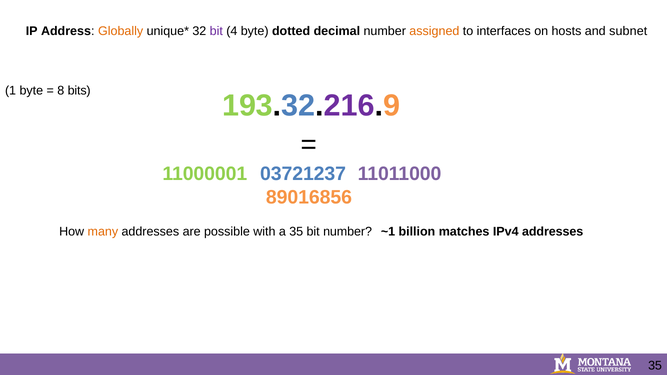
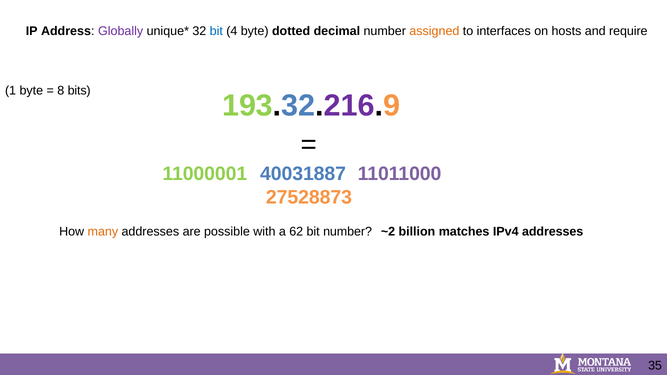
Globally colour: orange -> purple (121, 31)
bit colour: purple -> blue (216, 31)
subnet: subnet -> require (628, 31)
03721237: 03721237 -> 40031887 (303, 174)
89016856: 89016856 -> 27528873 (309, 197)
a 35: 35 -> 62 (296, 232)
~1: ~1 -> ~2 (388, 232)
